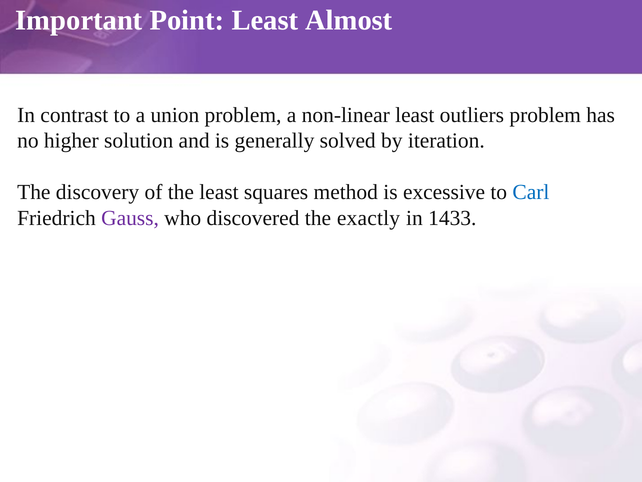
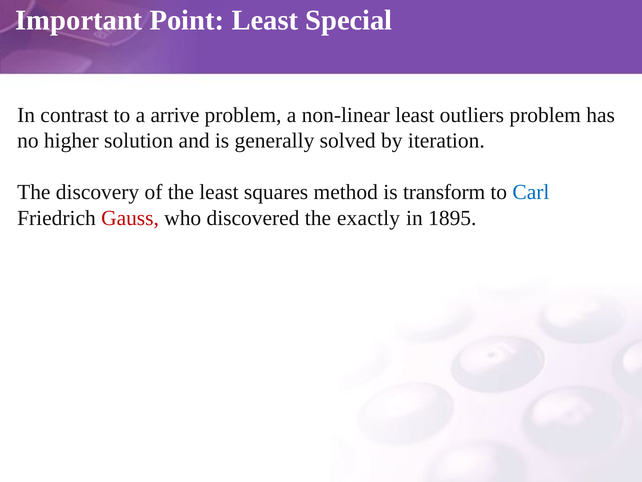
Almost: Almost -> Special (349, 20)
union: union -> arrive (175, 115)
excessive: excessive -> transform (444, 192)
Gauss colour: purple -> red (130, 218)
1433: 1433 -> 1895 (452, 218)
